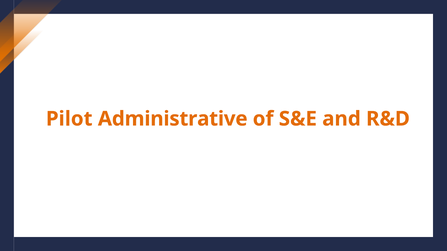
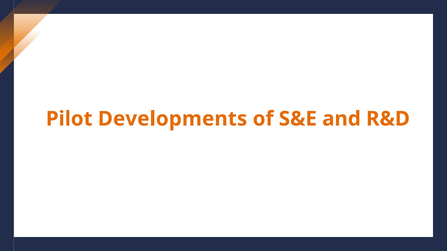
Administrative: Administrative -> Developments (173, 119)
